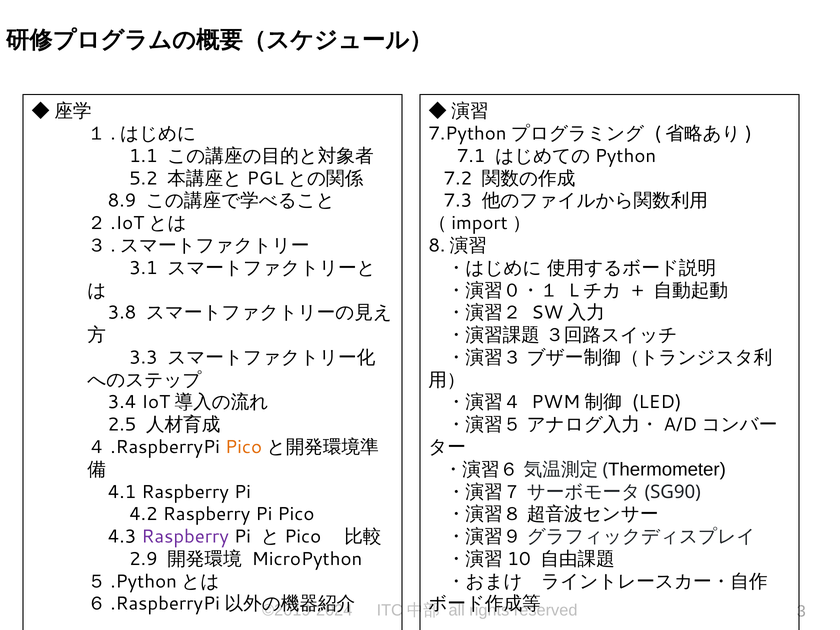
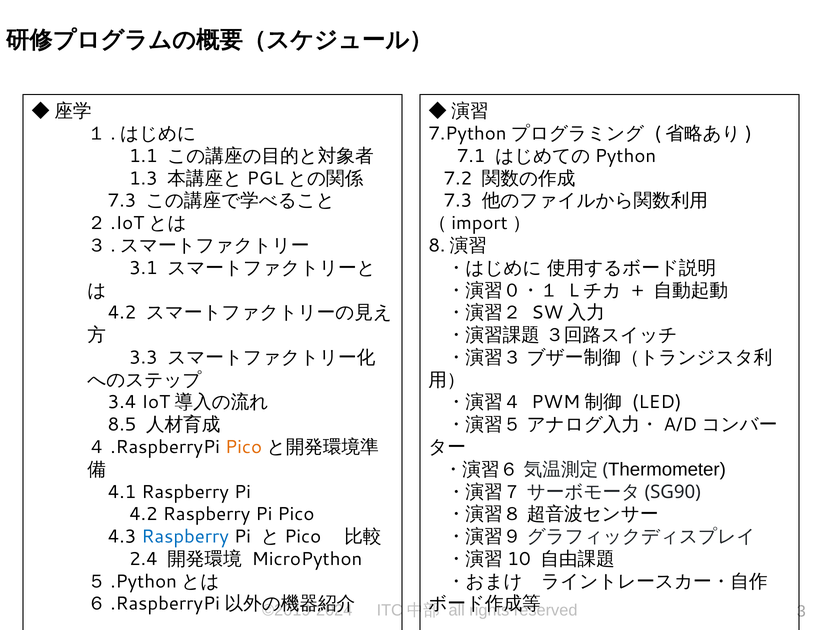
5.2: 5.2 -> 1.3 (143, 178)
8.9: 8.9 -> 7.3 (122, 201)
3.8: 3.8 -> 4.2 (122, 313)
2.5: 2.5 -> 8.5 (122, 425)
Raspberry colour: purple -> blue (185, 537)
2.9: 2.9 -> 2.4 (143, 559)
